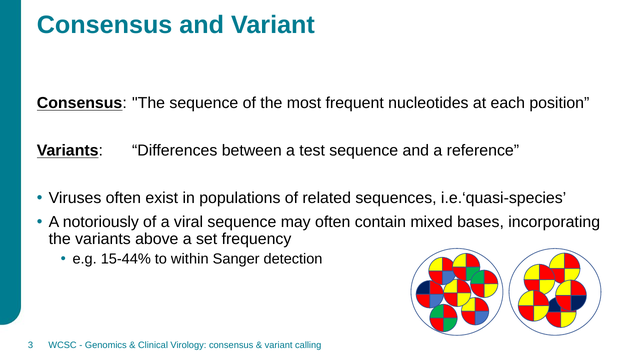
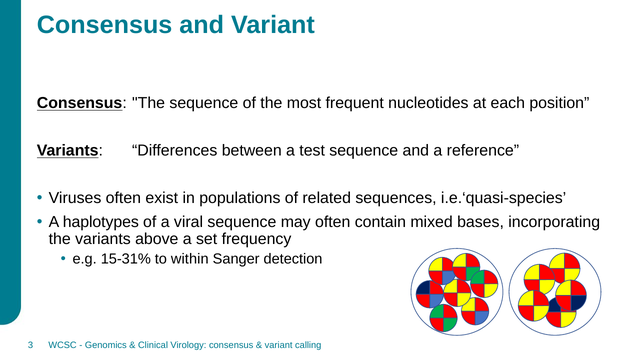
notoriously: notoriously -> haplotypes (101, 222)
15-44%: 15-44% -> 15-31% (126, 259)
